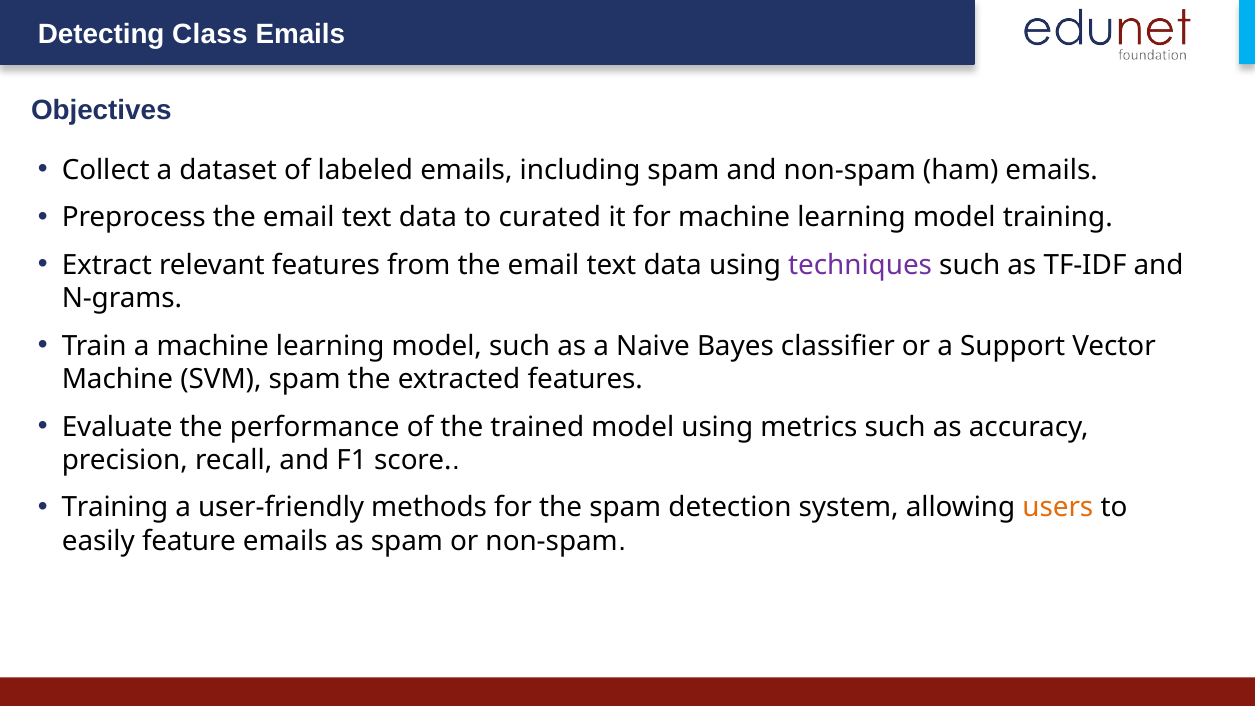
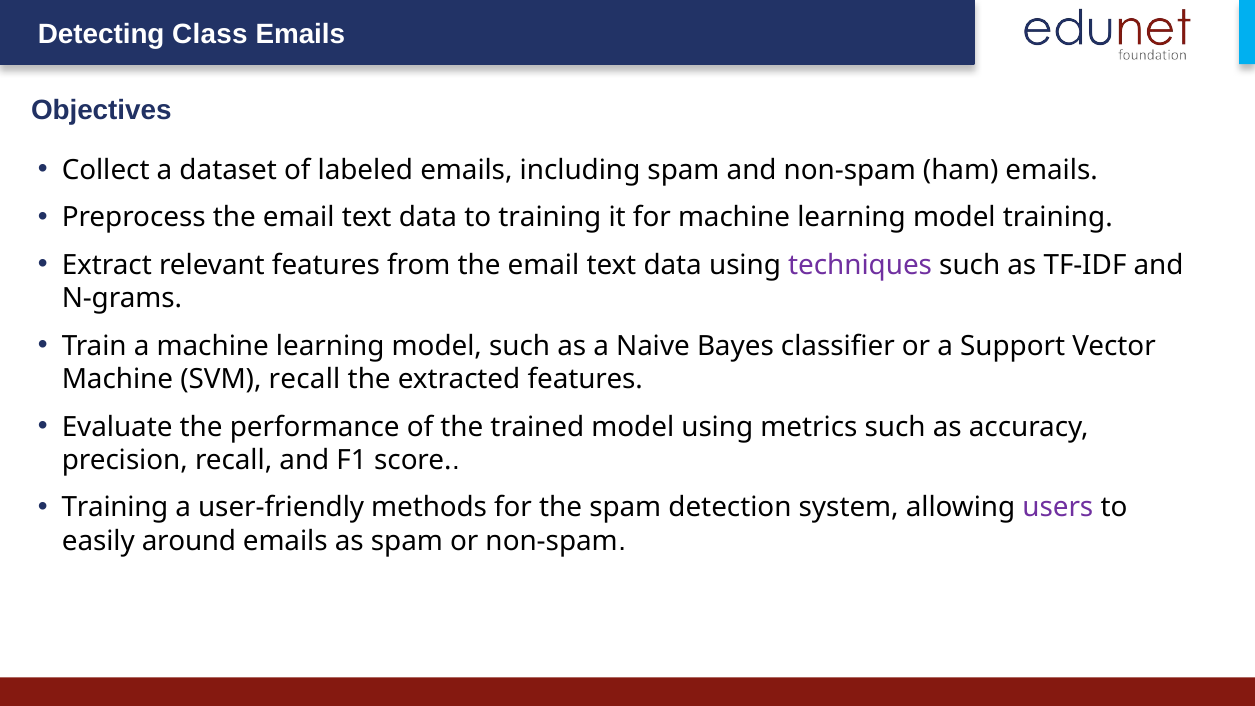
to curated: curated -> training (550, 218)
SVM spam: spam -> recall (304, 379)
users colour: orange -> purple (1058, 508)
feature: feature -> around (189, 541)
